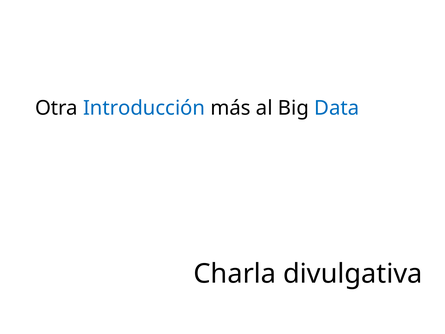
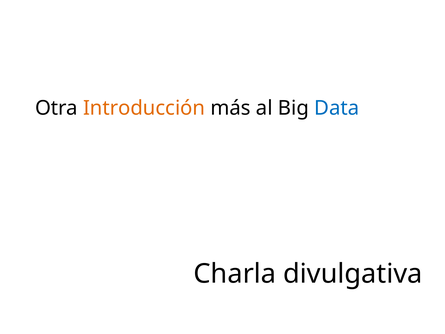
Introducción colour: blue -> orange (144, 108)
